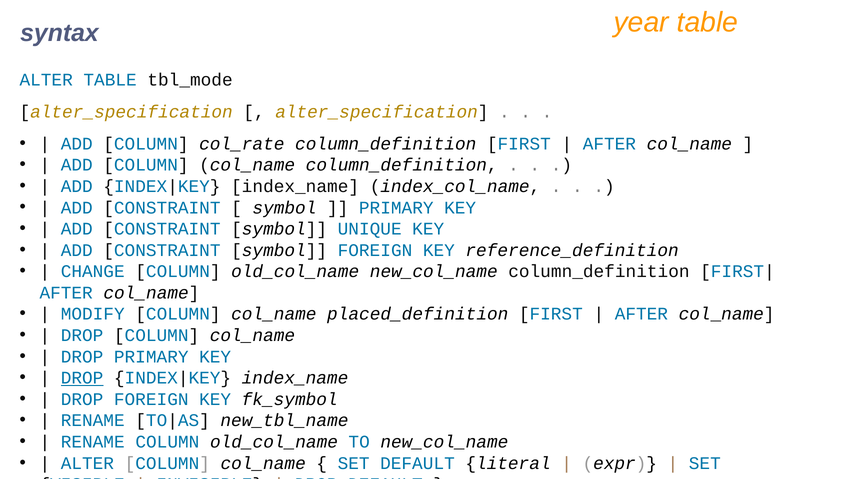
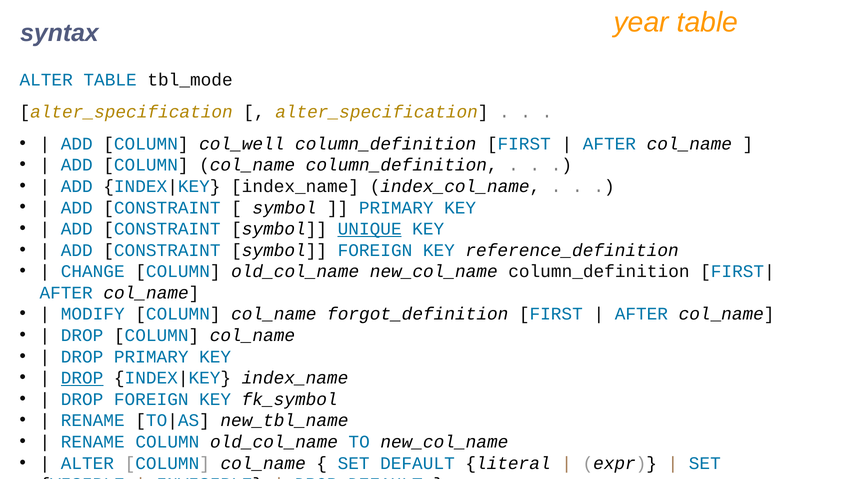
col_rate: col_rate -> col_well (242, 144)
UNIQUE underline: none -> present (370, 229)
placed_definition: placed_definition -> forgot_definition (418, 314)
